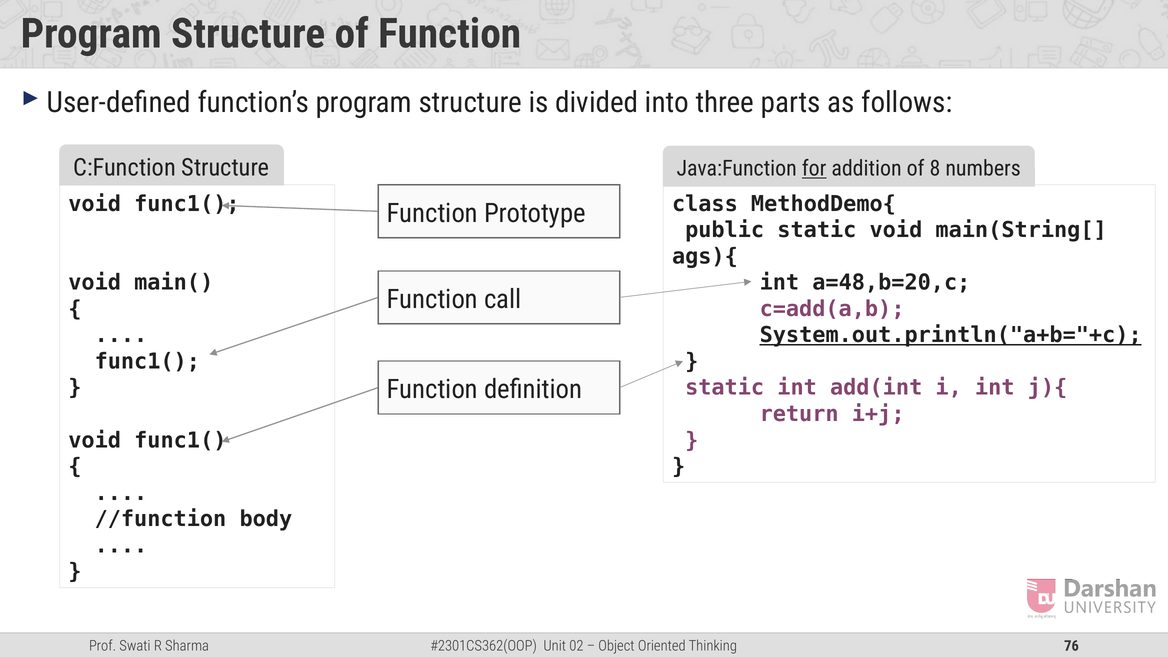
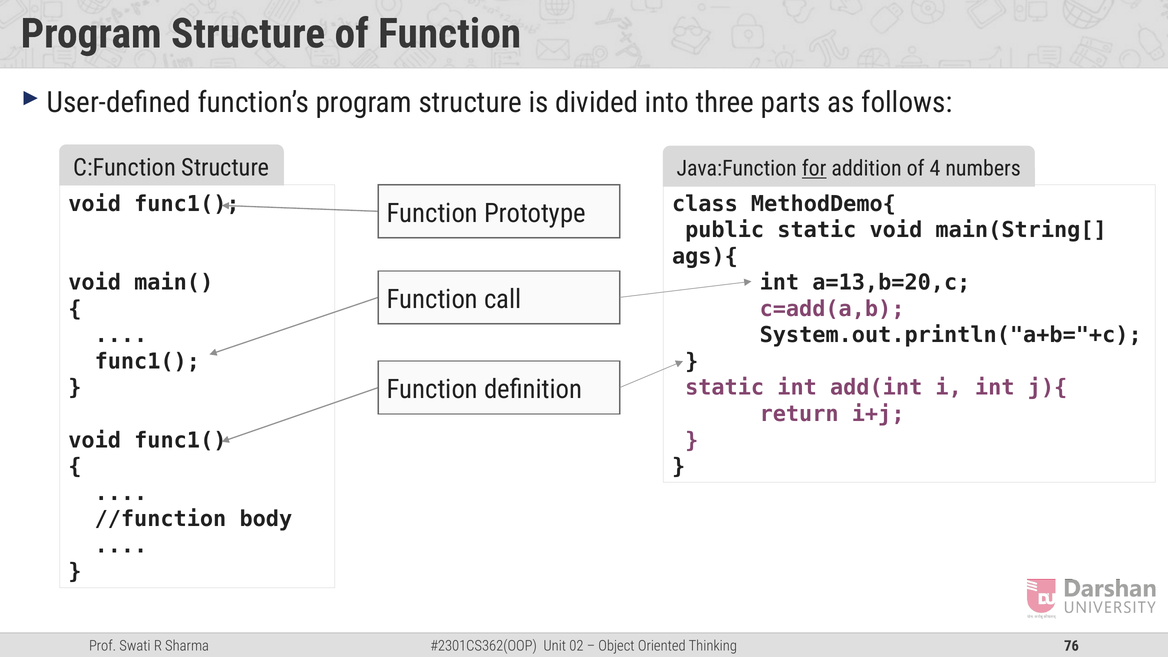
8: 8 -> 4 (935, 169)
a=48,b=20,c: a=48,b=20,c -> a=13,b=20,c (891, 283)
System.out.println("a+b="+c underline: present -> none (951, 335)
